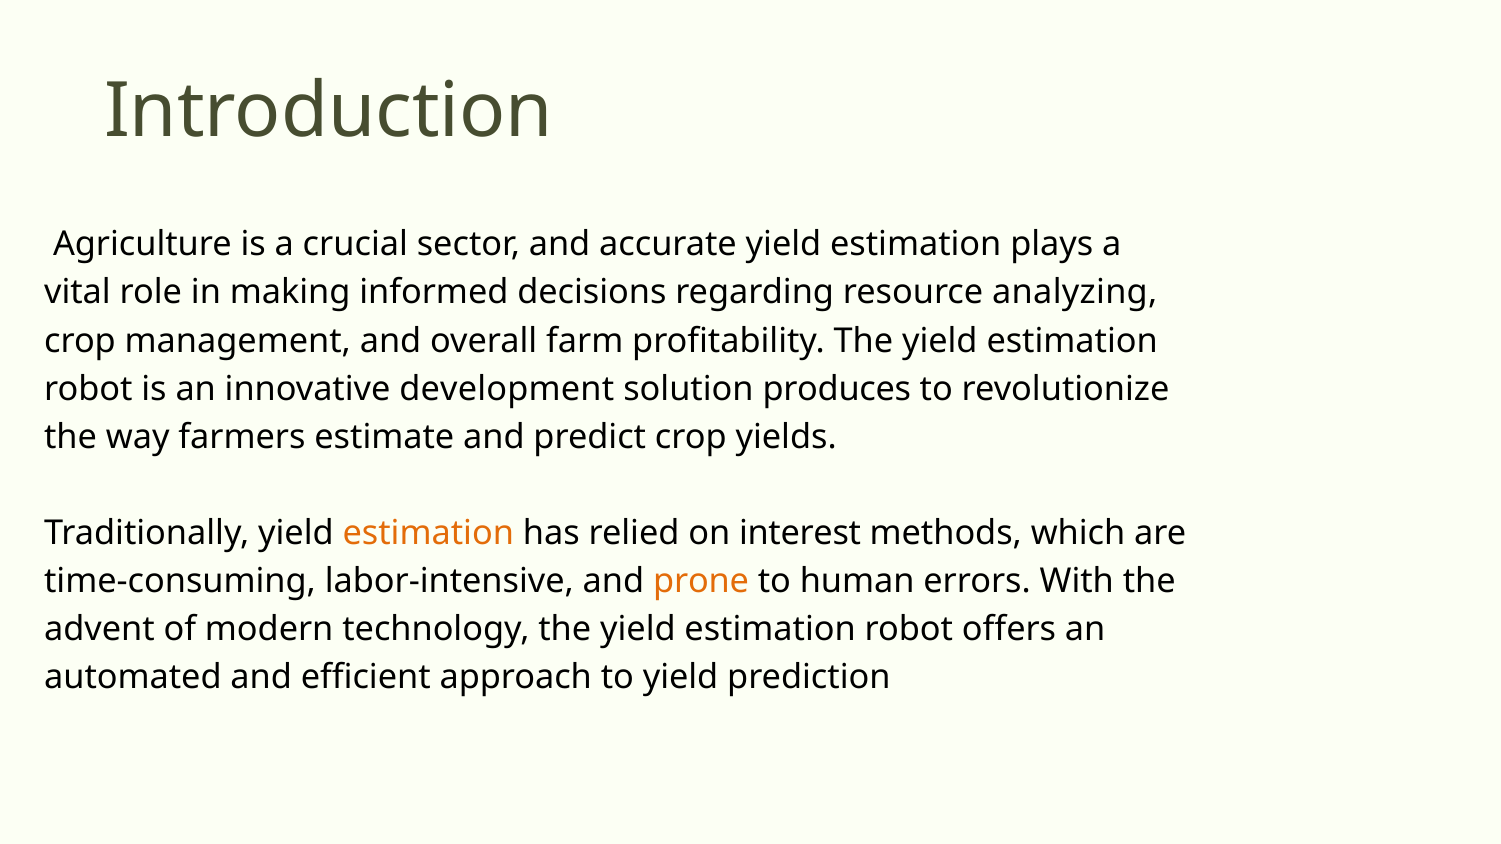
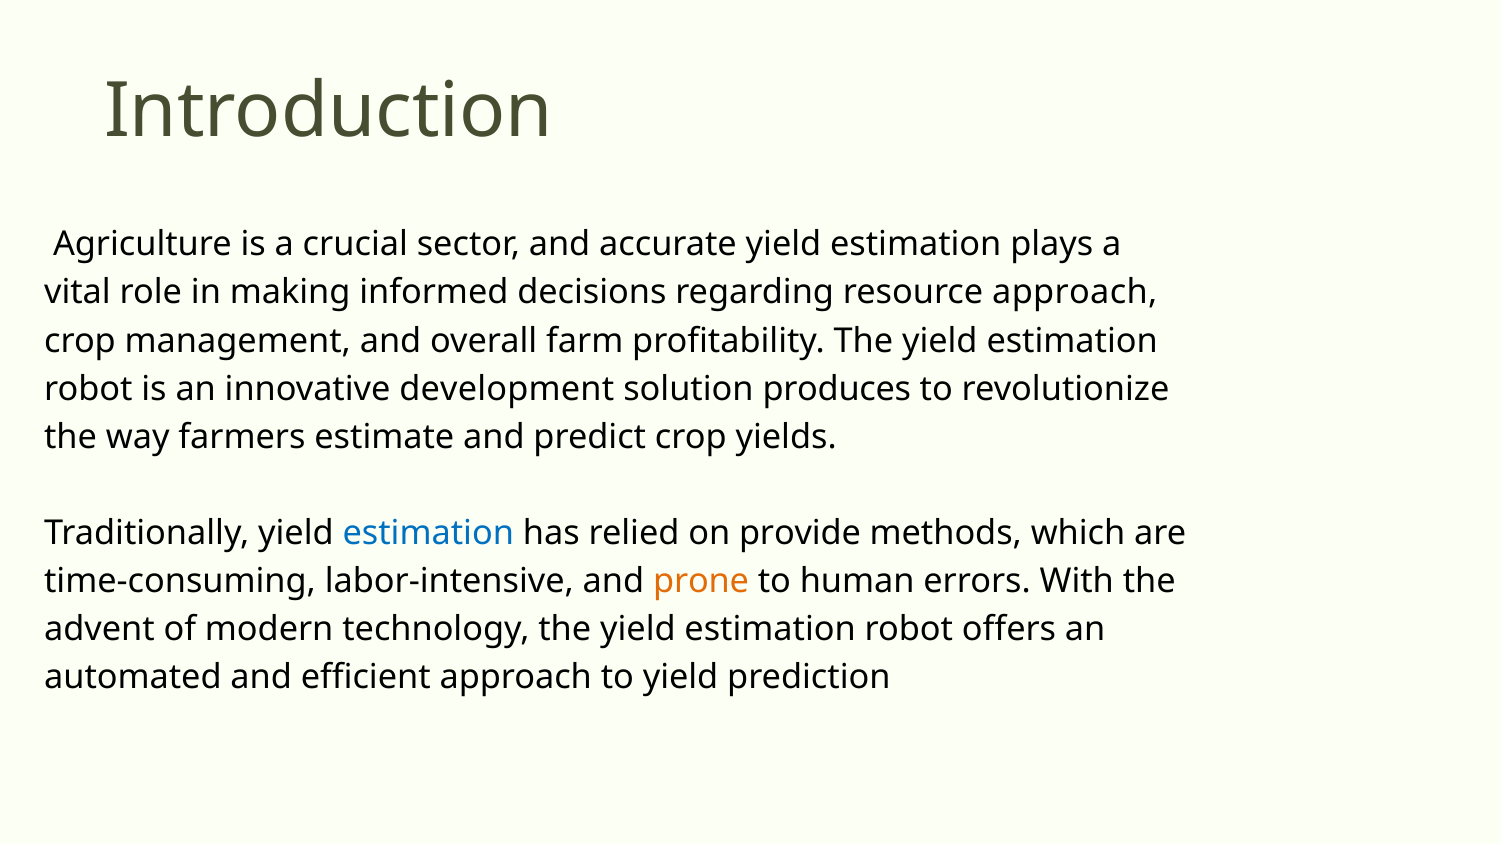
resource analyzing: analyzing -> approach (1075, 293)
estimation colour: orange -> blue (428, 533)
interest: interest -> provide (800, 533)
